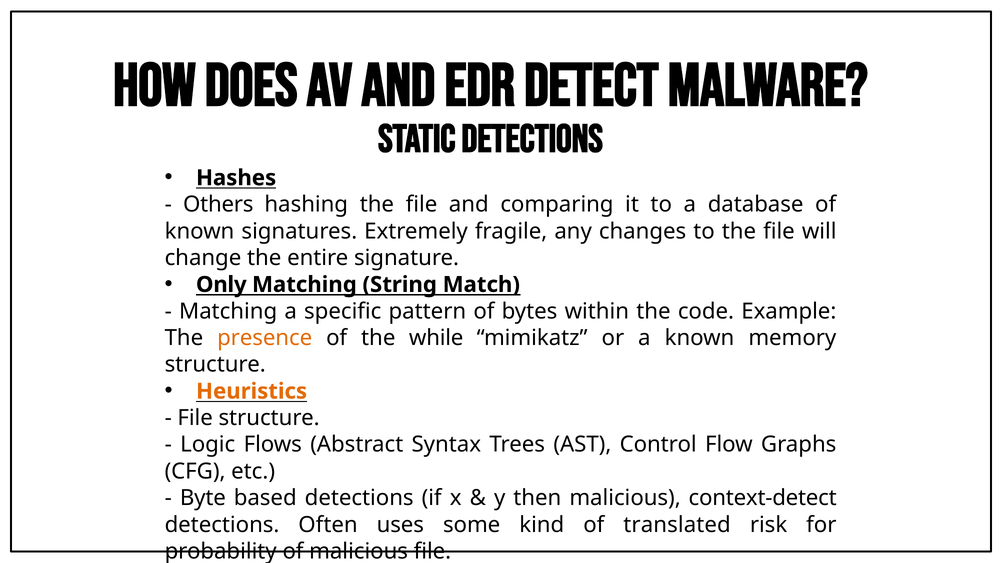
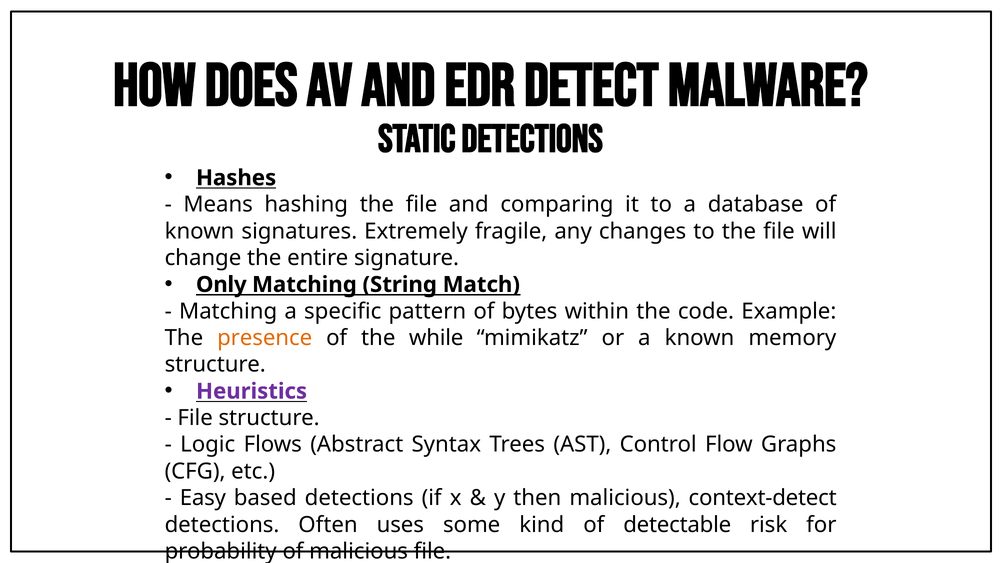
Others: Others -> Means (218, 205)
Heuristics colour: orange -> purple (252, 392)
Byte: Byte -> Easy (203, 499)
translated: translated -> detectable (677, 525)
